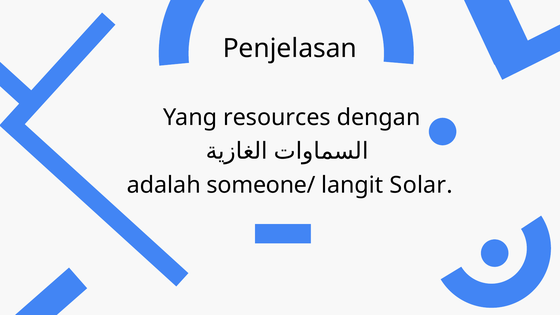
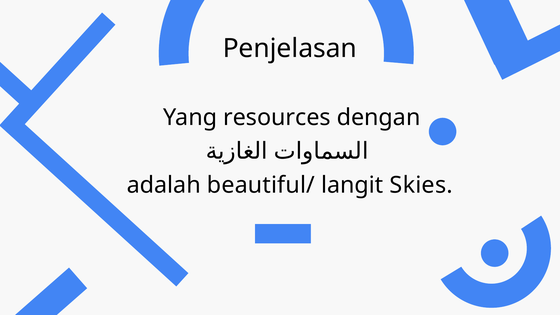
someone/: someone/ -> beautiful/ (261, 185)
Solar: Solar -> Skies (421, 185)
